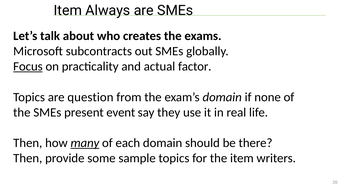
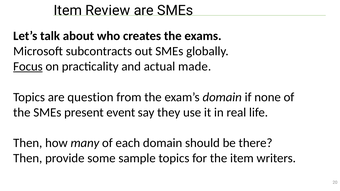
Always: Always -> Review (108, 11)
factor: factor -> made (195, 67)
many underline: present -> none (85, 143)
